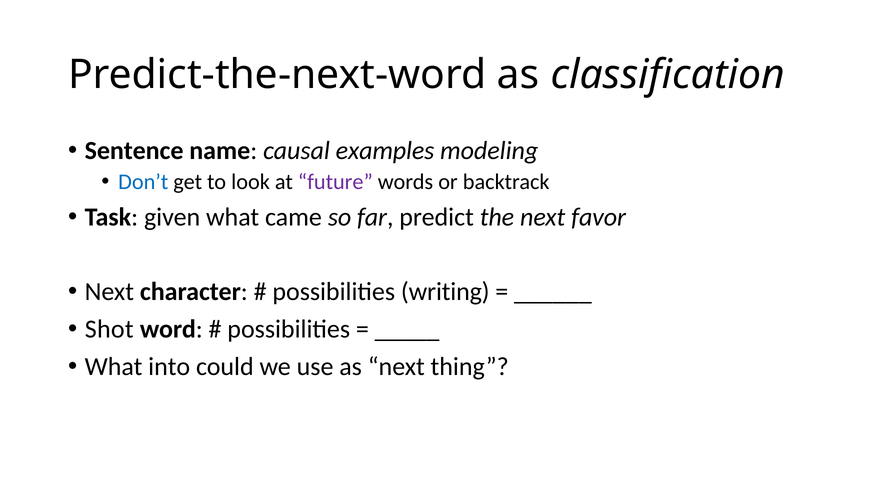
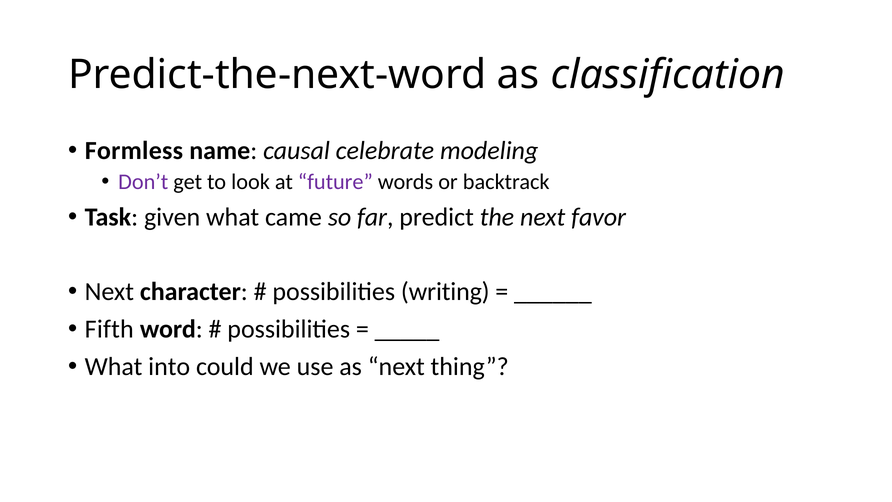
Sentence: Sentence -> Formless (134, 151)
examples: examples -> celebrate (385, 151)
Don’t colour: blue -> purple (143, 182)
Shot: Shot -> Fifth (109, 329)
